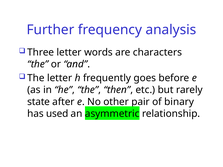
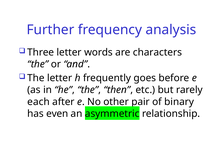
state: state -> each (38, 102)
used: used -> even (57, 114)
